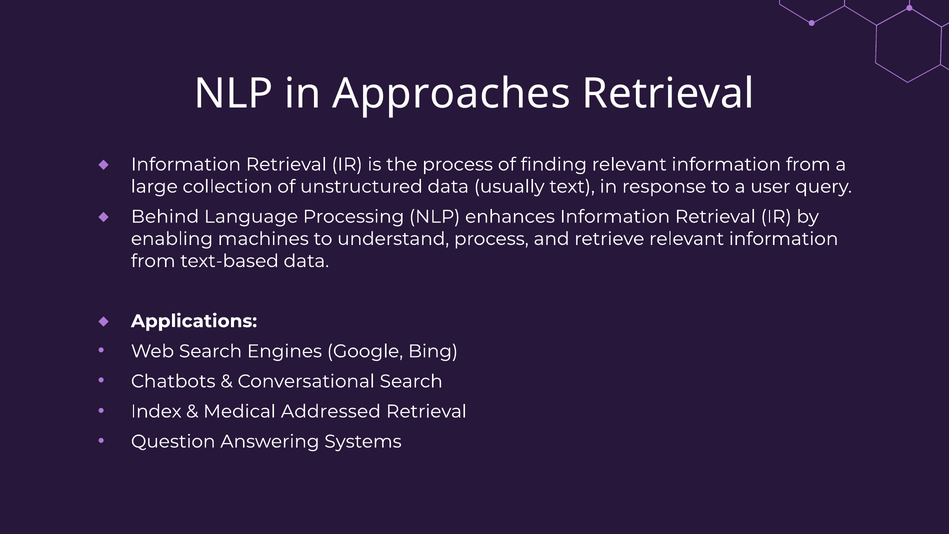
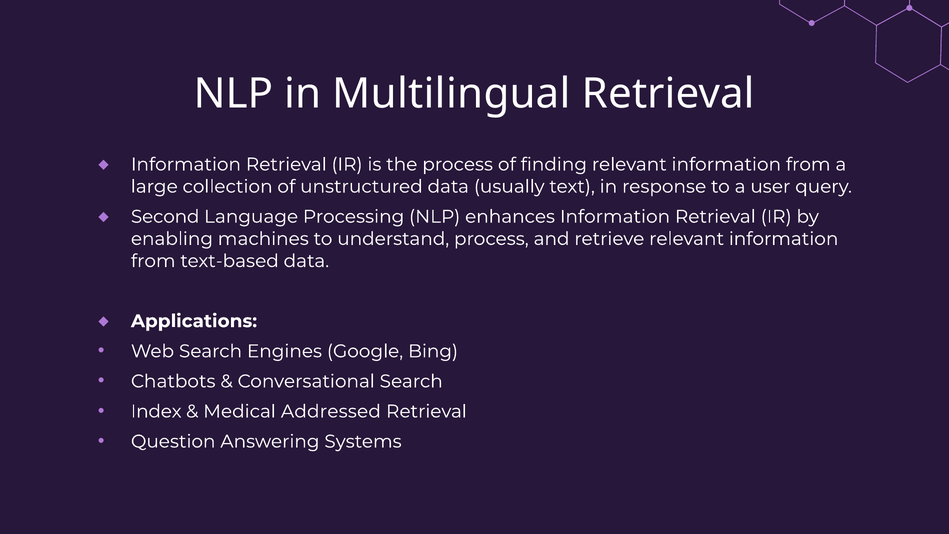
Approaches: Approaches -> Multilingual (452, 94)
Behind: Behind -> Second (165, 217)
